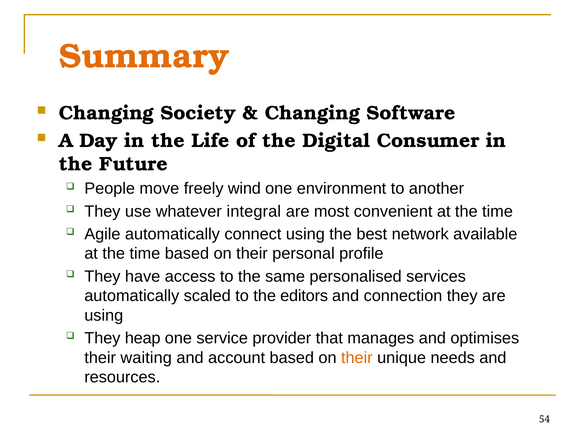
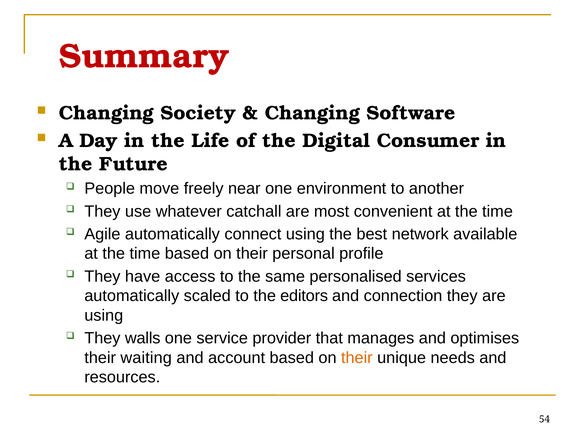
Summary colour: orange -> red (144, 56)
wind: wind -> near (244, 188)
integral: integral -> catchall (254, 211)
heap: heap -> walls (143, 338)
